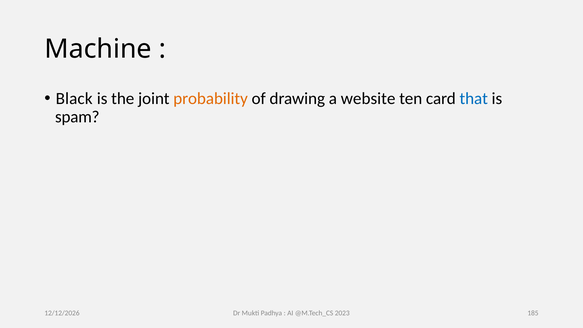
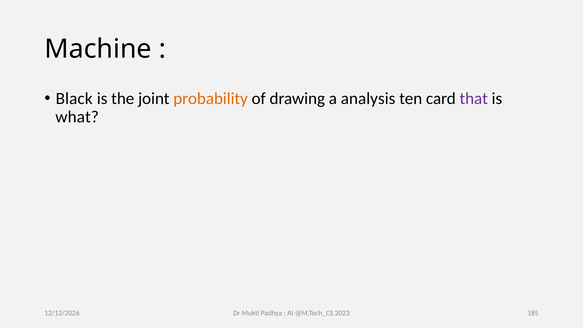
website: website -> analysis (368, 99)
that colour: blue -> purple (474, 99)
spam: spam -> what (77, 117)
